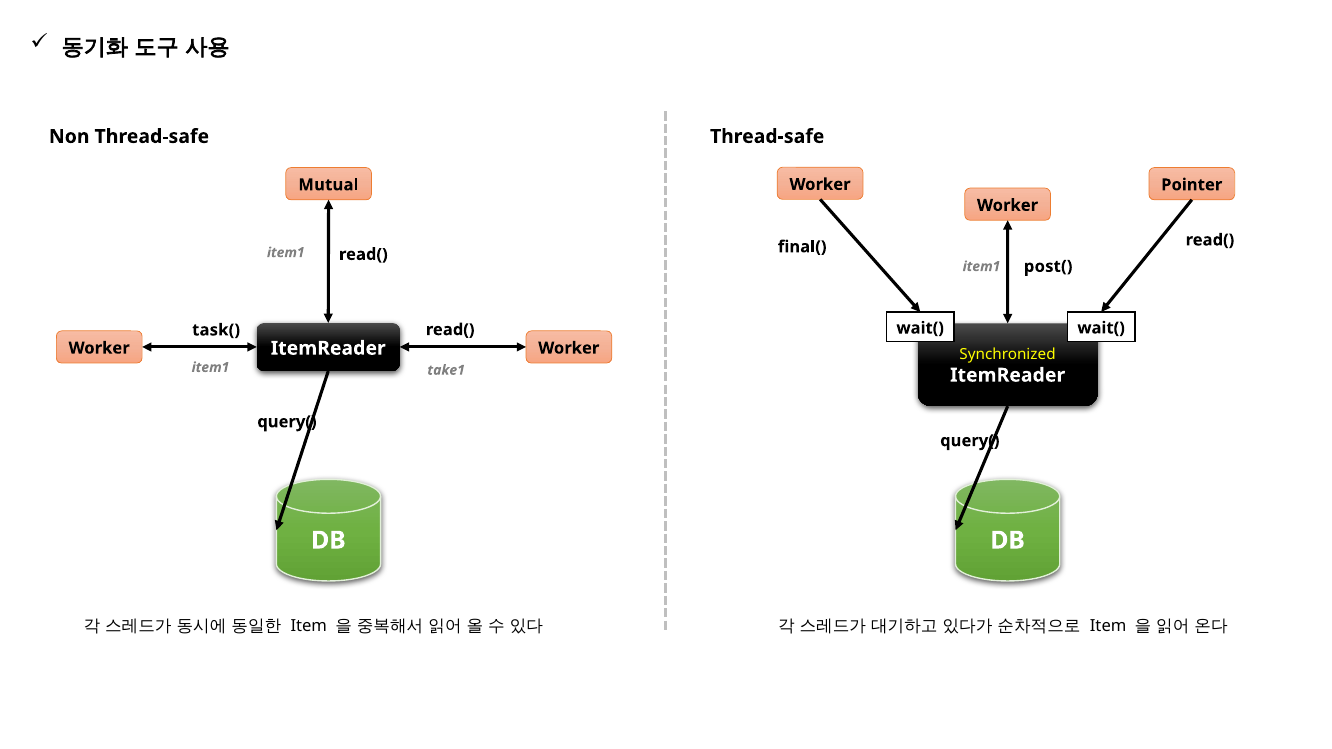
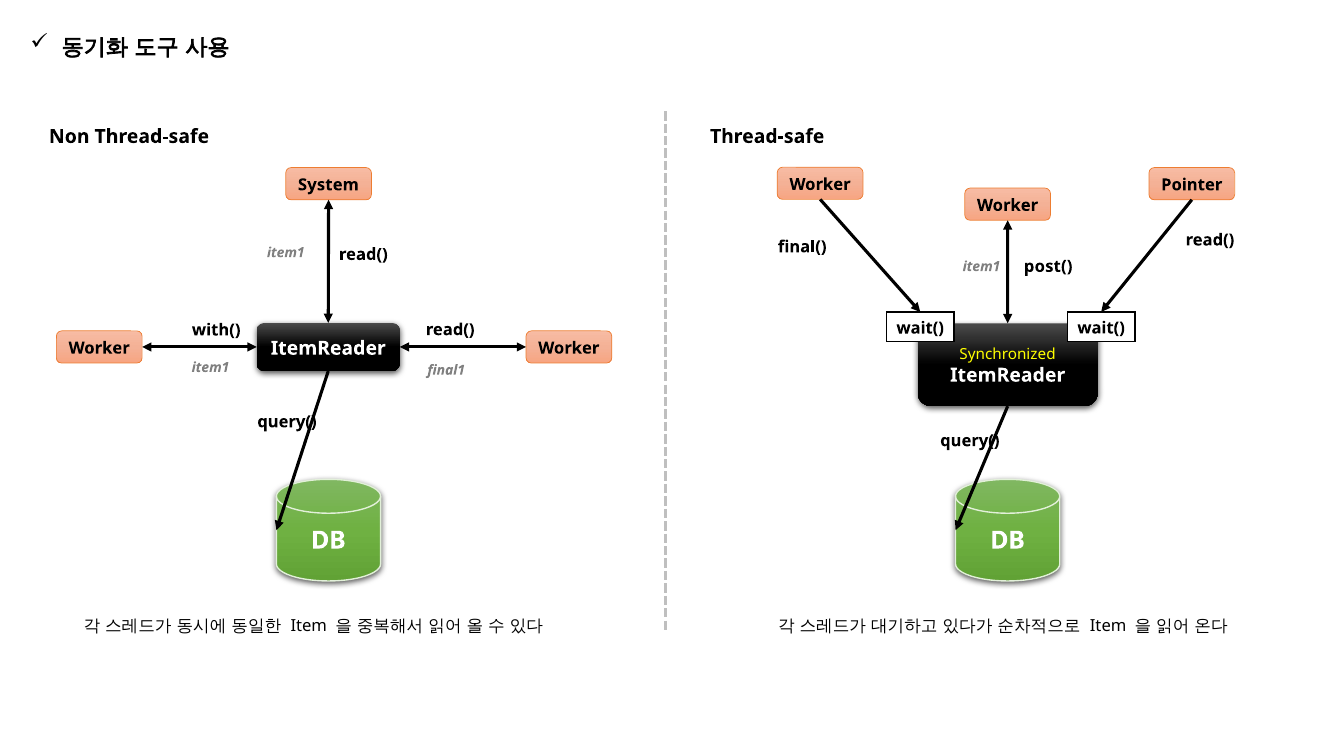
Mutual: Mutual -> System (328, 185)
task(: task( -> with( (216, 330)
take1: take1 -> final1 (446, 370)
